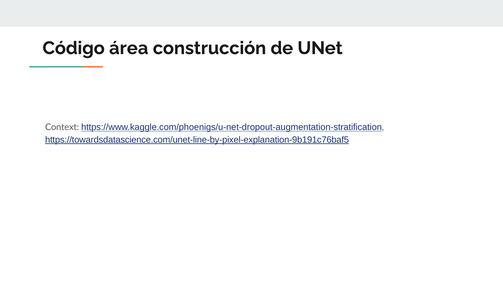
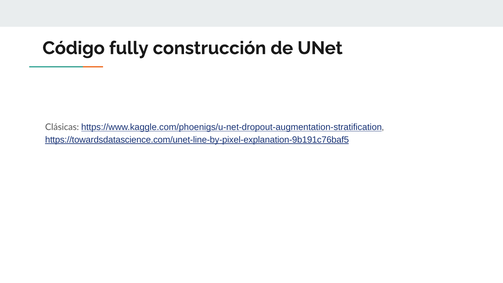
área: área -> fully (129, 48)
Context: Context -> Clásicas (62, 127)
